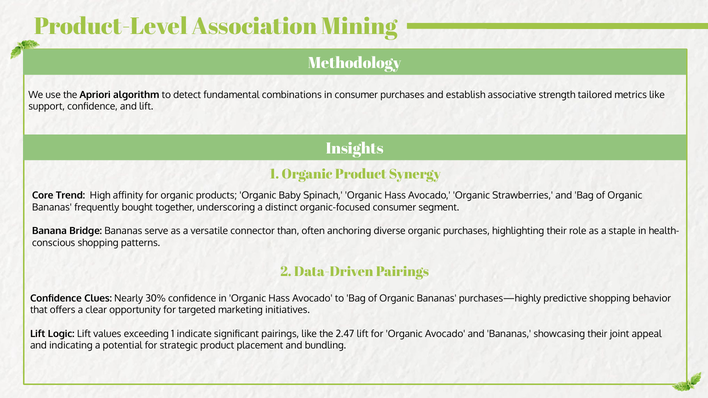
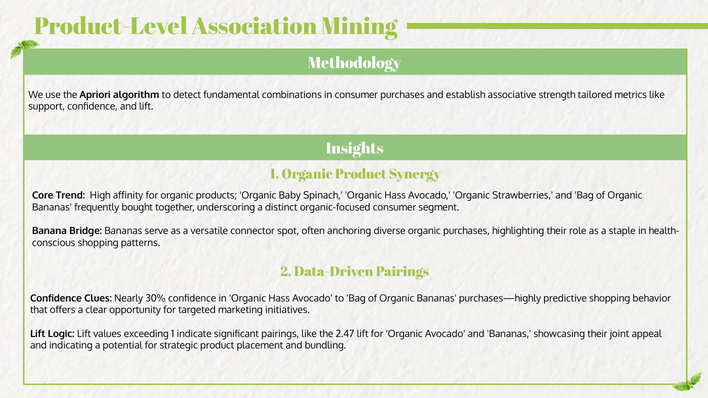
than: than -> spot (288, 231)
